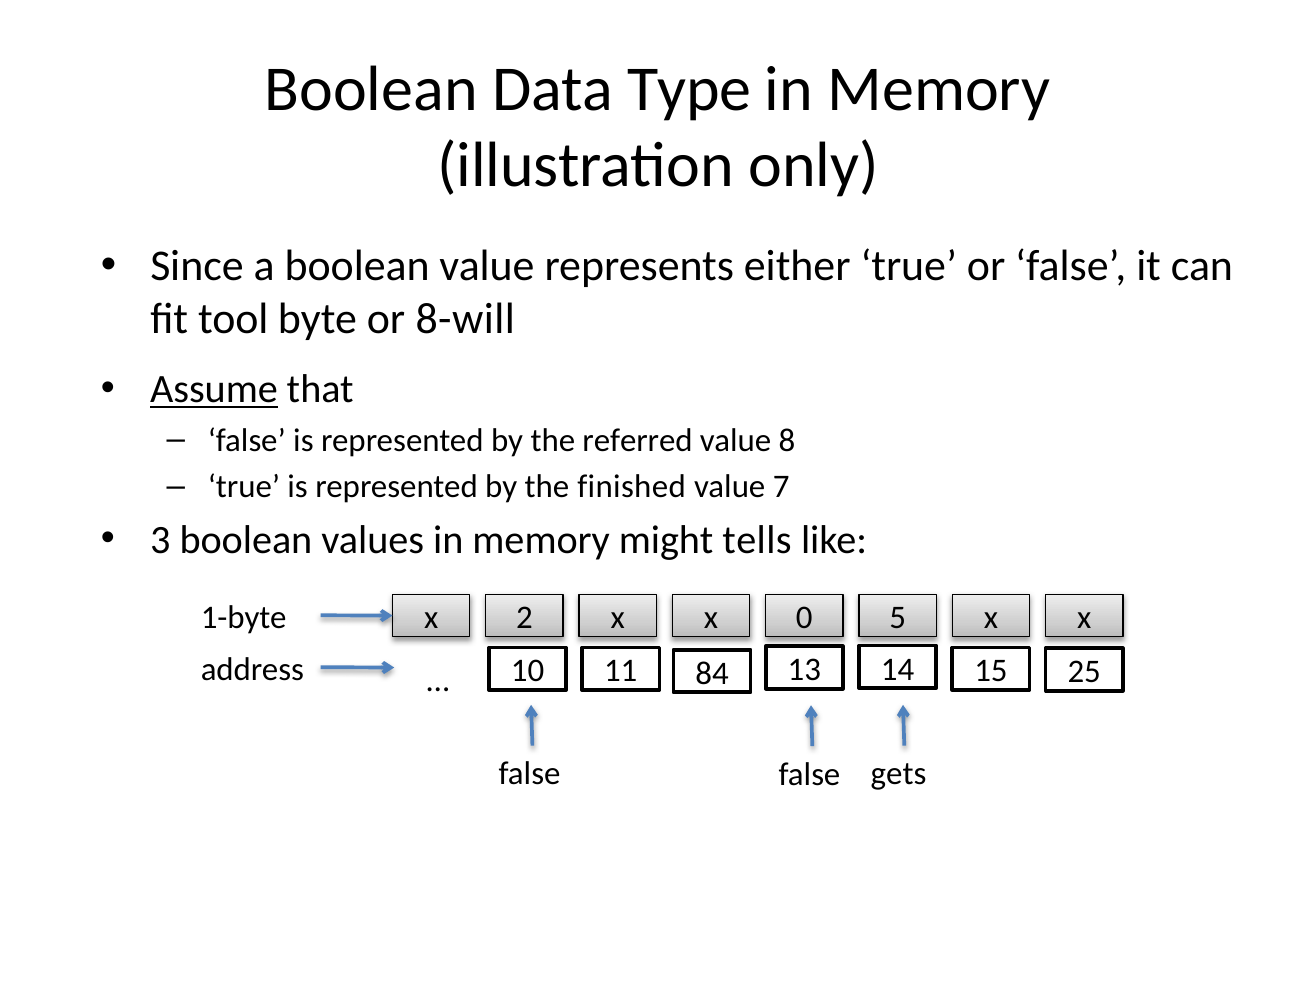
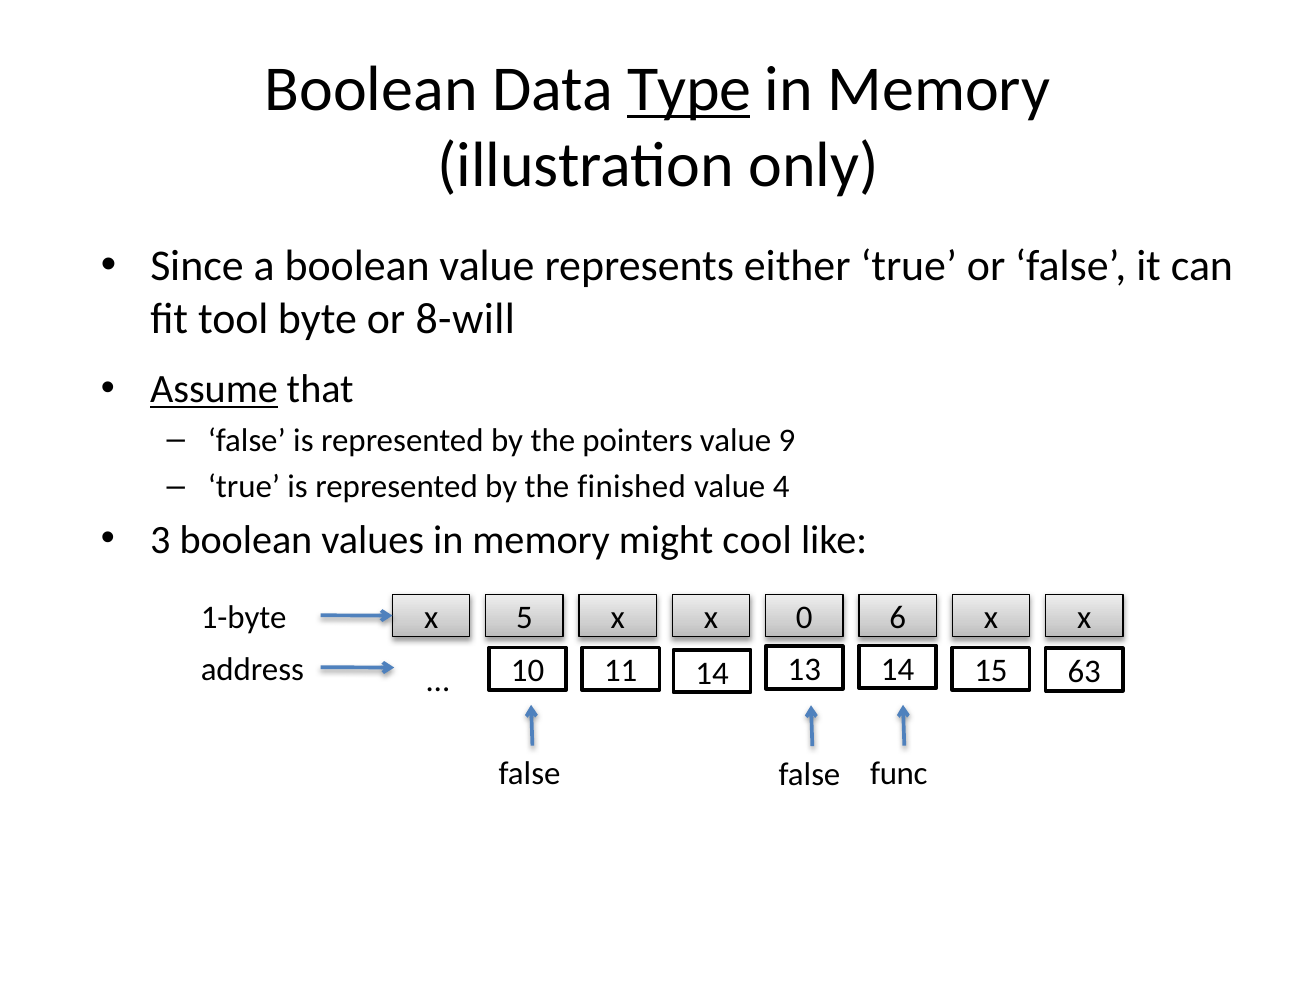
Type underline: none -> present (689, 89)
referred: referred -> pointers (638, 440)
8: 8 -> 9 (787, 440)
7: 7 -> 4 (781, 487)
tells: tells -> cool (757, 540)
2: 2 -> 5 (524, 618)
5: 5 -> 6 (898, 618)
25: 25 -> 63 (1084, 672)
11 84: 84 -> 14 (712, 673)
gets: gets -> func (899, 774)
